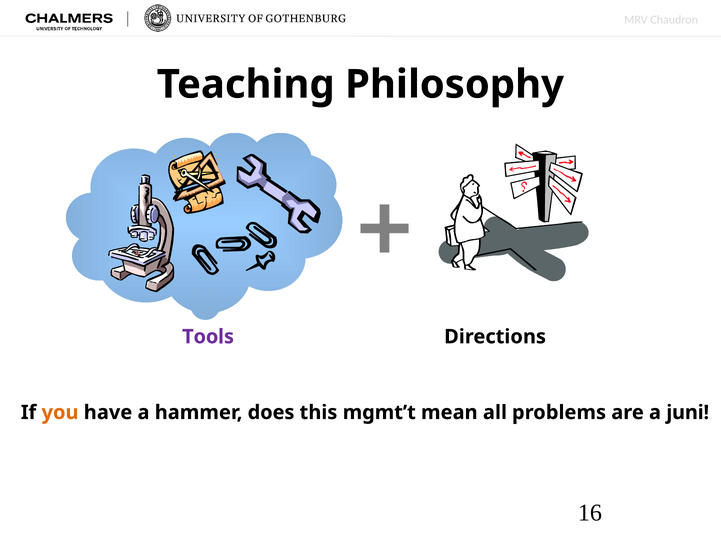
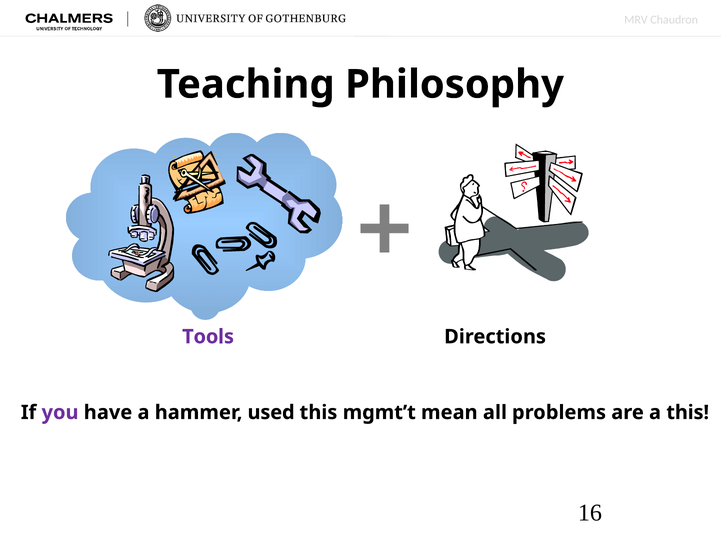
you colour: orange -> purple (60, 412)
does: does -> used (271, 412)
a juni: juni -> this (688, 412)
